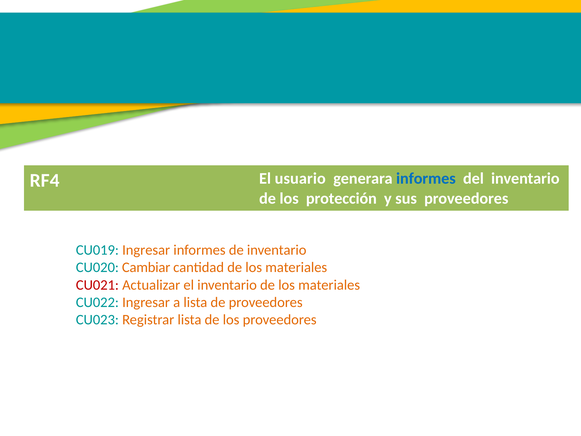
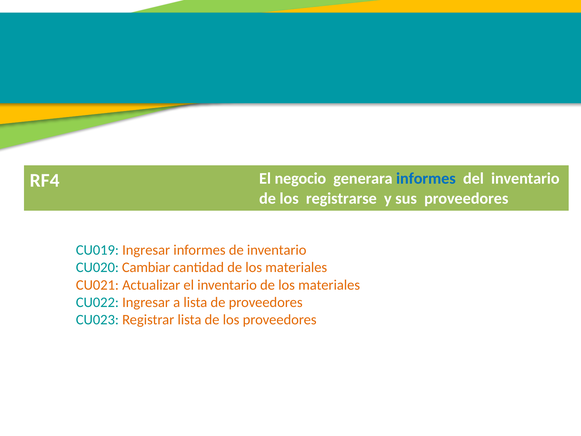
usuario: usuario -> negocio (300, 179)
protección: protección -> registrarse (341, 198)
CU021 colour: red -> orange (97, 285)
